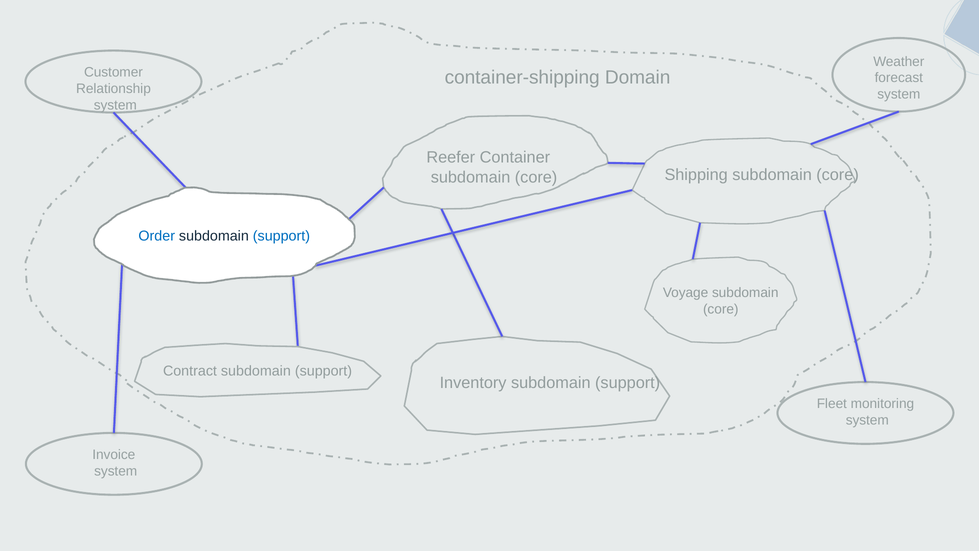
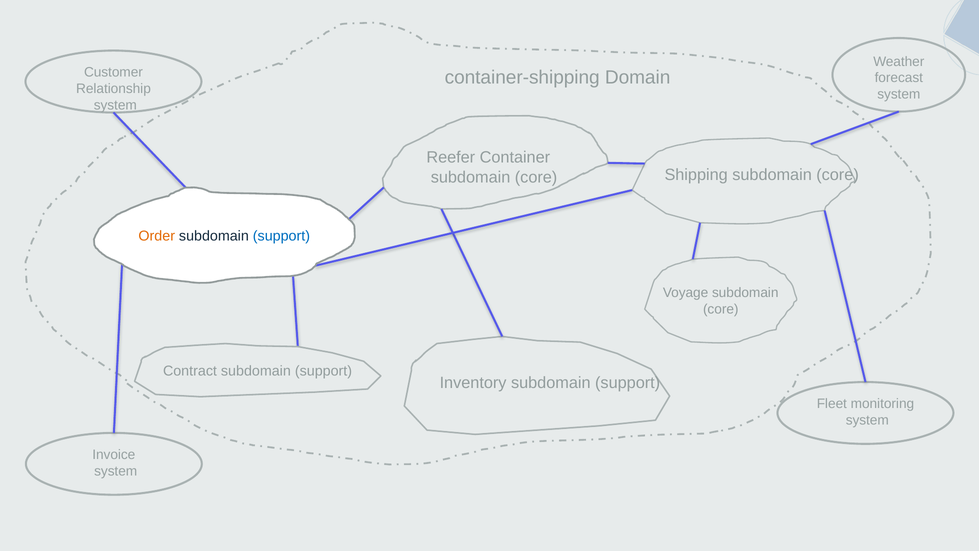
Order colour: blue -> orange (157, 236)
